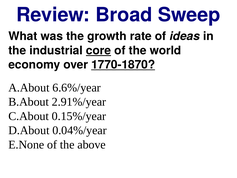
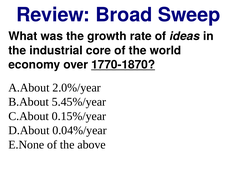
core underline: present -> none (98, 50)
6.6%/year: 6.6%/year -> 2.0%/year (77, 88)
2.91%/year: 2.91%/year -> 5.45%/year (79, 102)
